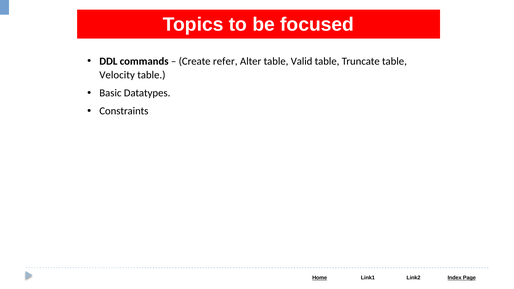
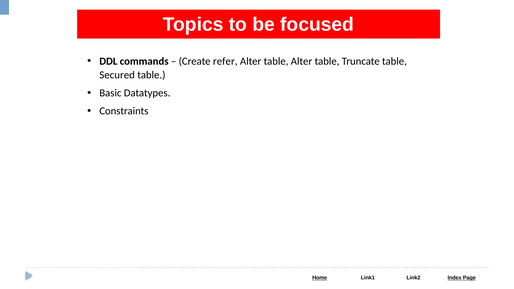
table Valid: Valid -> Alter (302, 61)
Velocity: Velocity -> Secured (117, 75)
